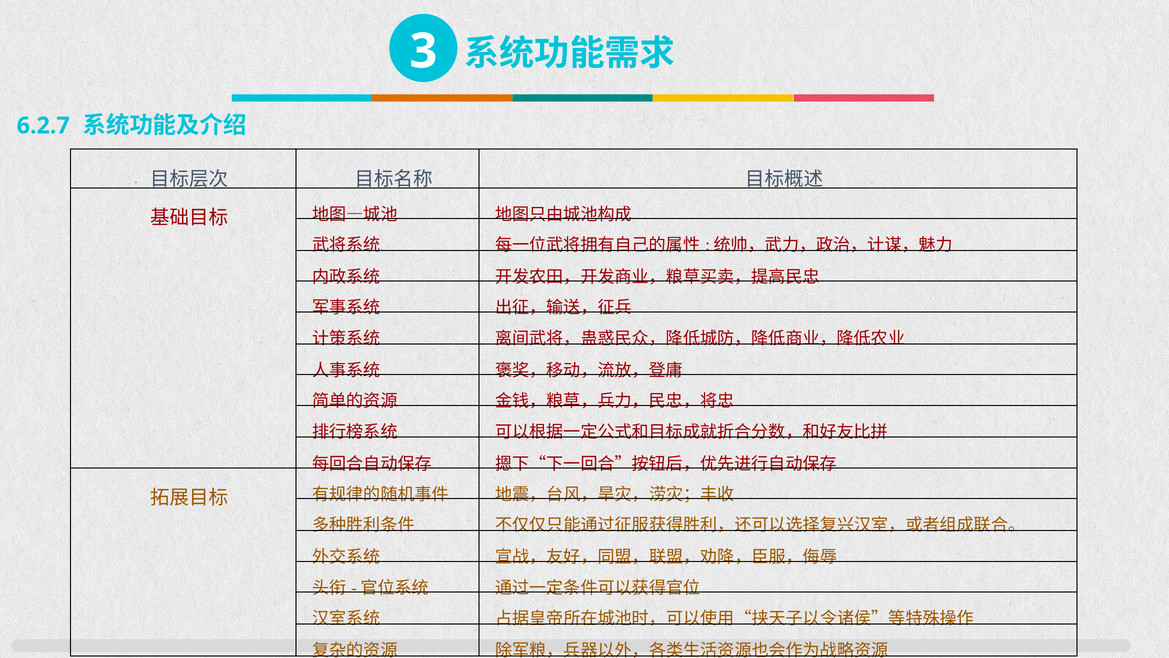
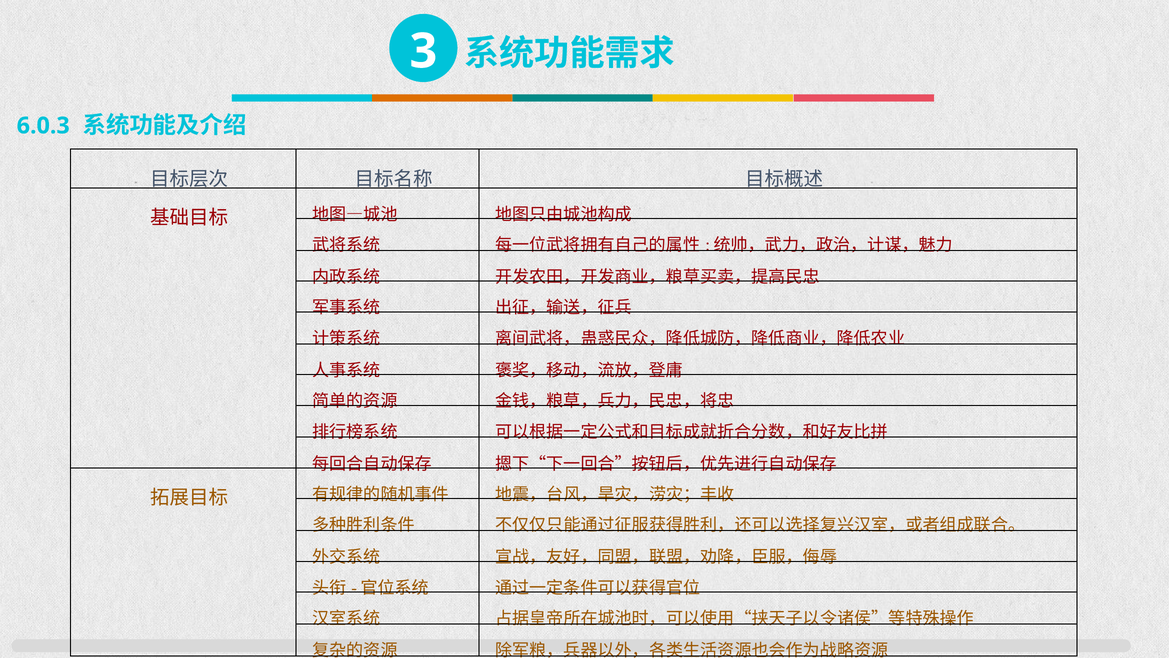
6.2.7: 6.2.7 -> 6.0.3 (43, 126)
